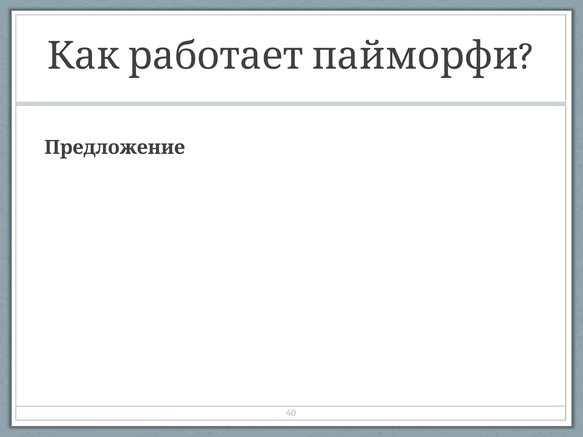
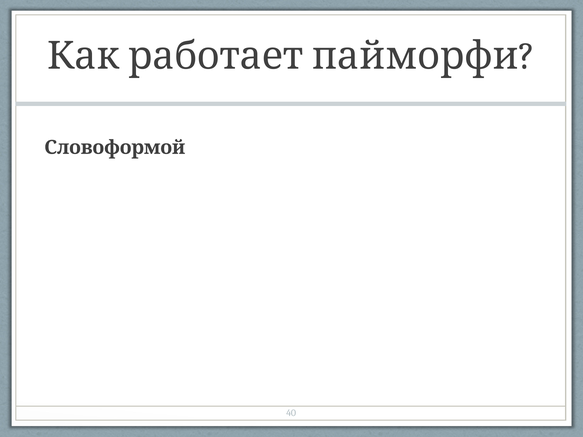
Предложение: Предложение -> Словоформой (115, 148)
